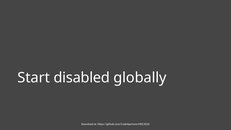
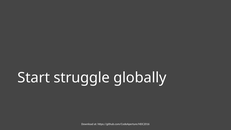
disabled: disabled -> struggle (82, 78)
